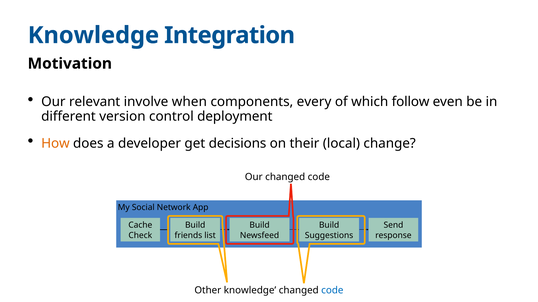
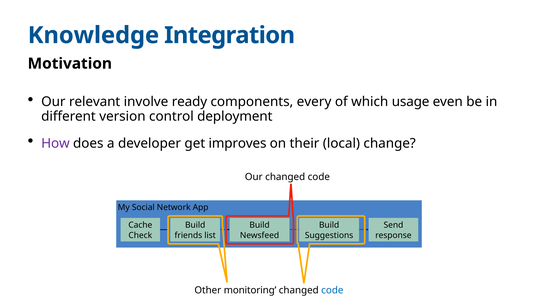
when: when -> ready (189, 102)
follow: follow -> usage (411, 102)
How colour: orange -> purple (55, 144)
decisions: decisions -> improves (238, 144)
Other knowledge: knowledge -> monitoring (250, 291)
